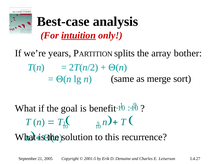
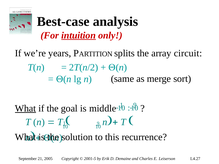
bother: bother -> circuit (188, 53)
What underline: none -> present (25, 108)
benefit: benefit -> middle (103, 108)
